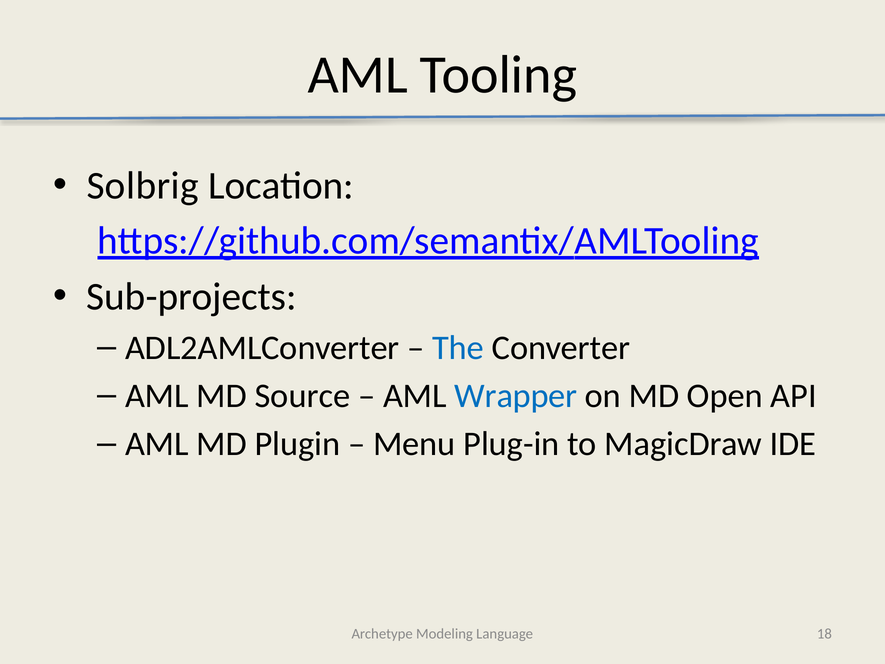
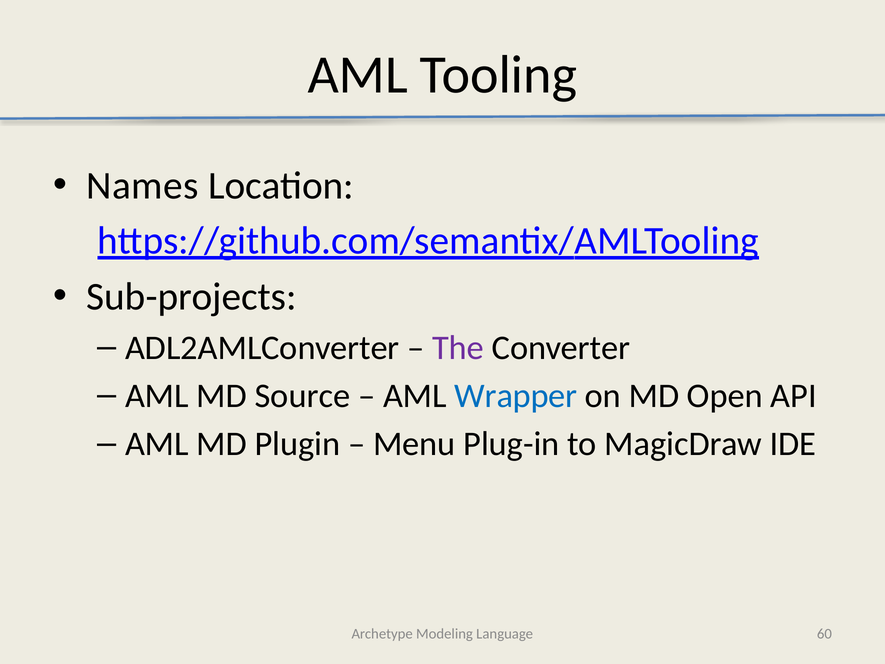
Solbrig: Solbrig -> Names (143, 186)
The colour: blue -> purple (458, 348)
18: 18 -> 60 (824, 634)
